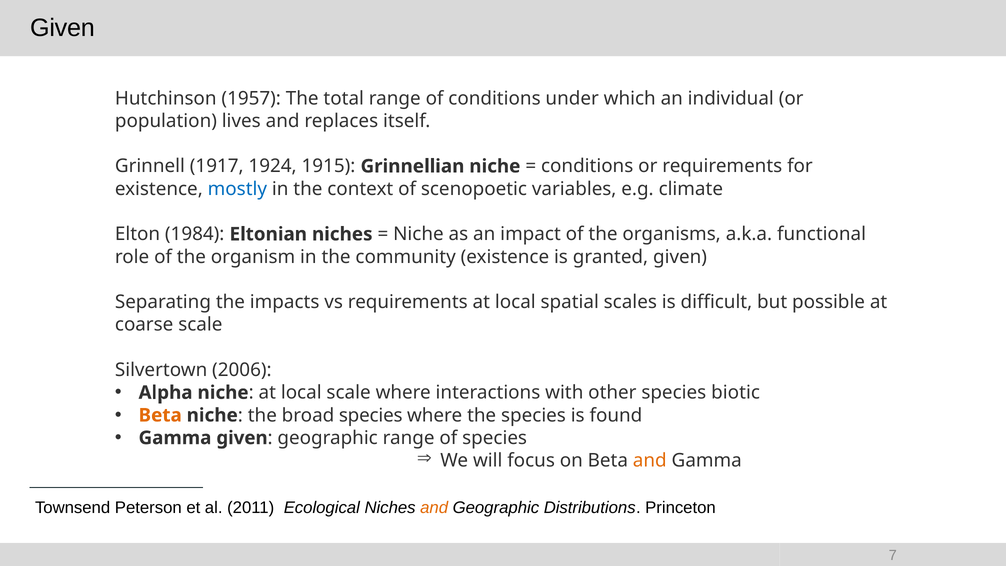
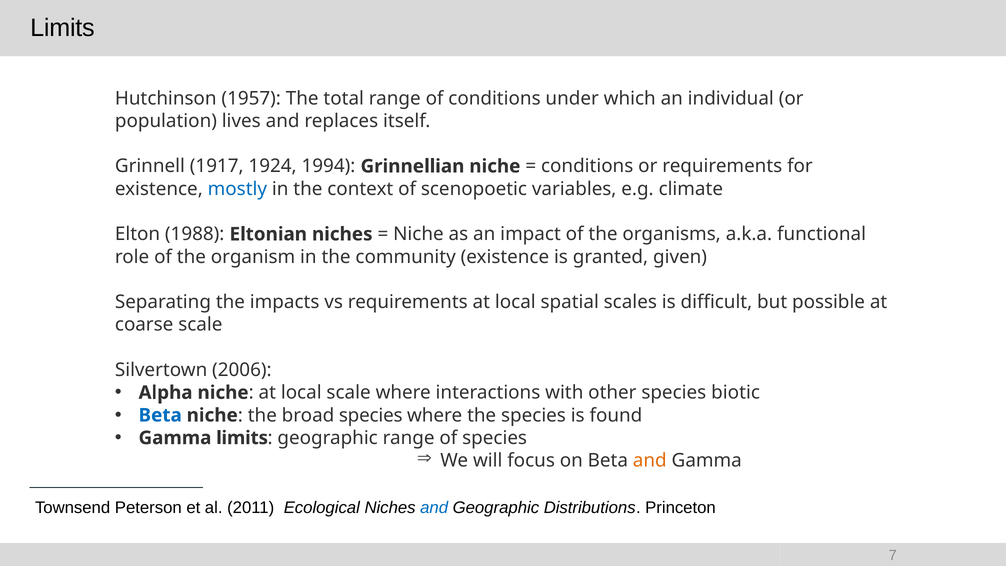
Given: Given -> Limits (62, 28)
1915: 1915 -> 1994 (328, 166)
1984: 1984 -> 1988 (195, 234)
Beta colour: orange -> blue (160, 415)
Gamma given: given -> limits (242, 438)
and colour: orange -> blue (434, 507)
